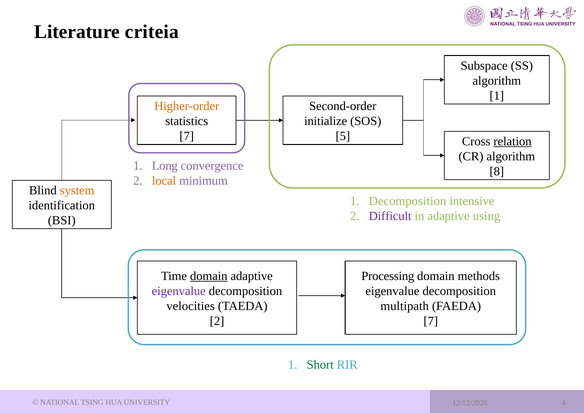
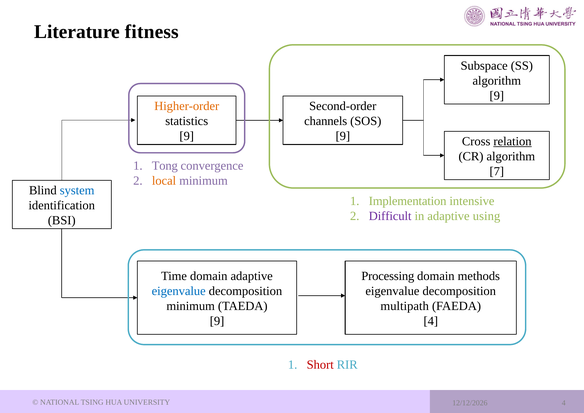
criteia: criteia -> fitness (152, 32)
1: 1 -> 9 (497, 96)
initialize: initialize -> channels (326, 121)
7: 7 -> 9 (187, 136)
5: 5 -> 9 (343, 136)
Long: Long -> Tong (165, 166)
8: 8 -> 7 (497, 171)
system colour: orange -> blue (77, 190)
1 Decomposition: Decomposition -> Implementation (408, 201)
domain underline: present -> none (209, 276)
eigenvalue colour: purple -> blue (179, 291)
velocities: velocities -> minimum (191, 306)
2: 2 -> 9 (217, 321)
7: 7 -> 4 (431, 321)
Short colour: green -> red (320, 365)
